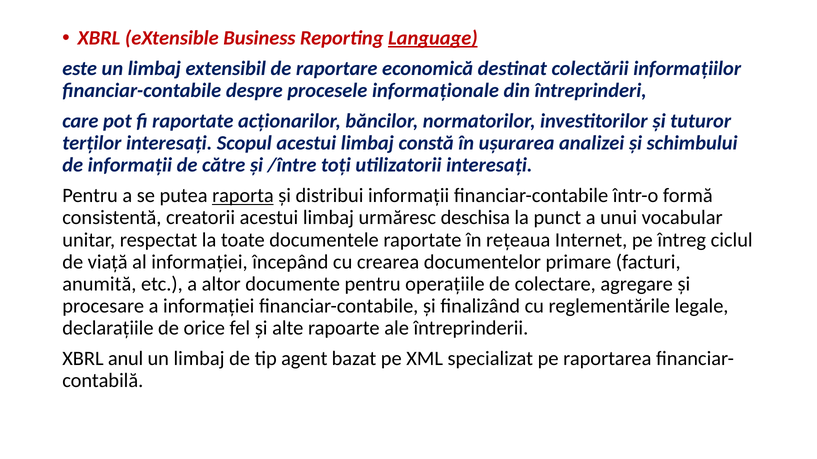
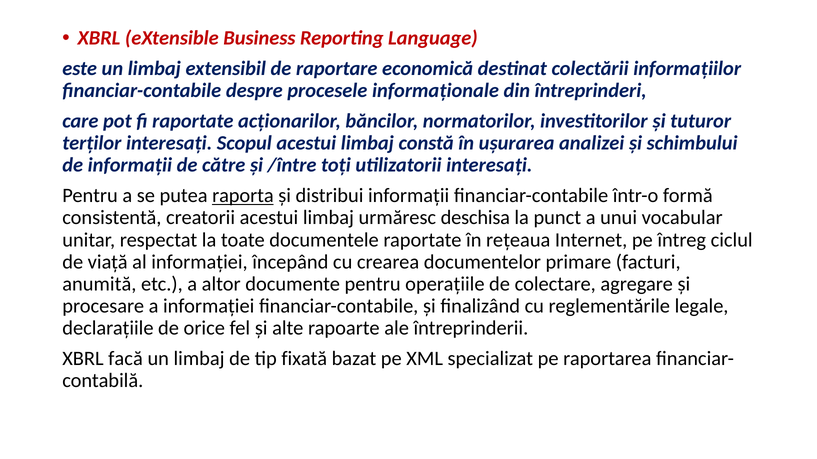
Language underline: present -> none (433, 38)
anul: anul -> facă (126, 359)
agent: agent -> fixată (304, 359)
